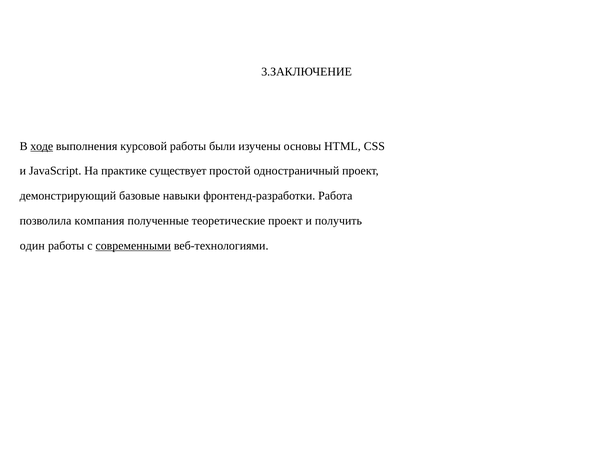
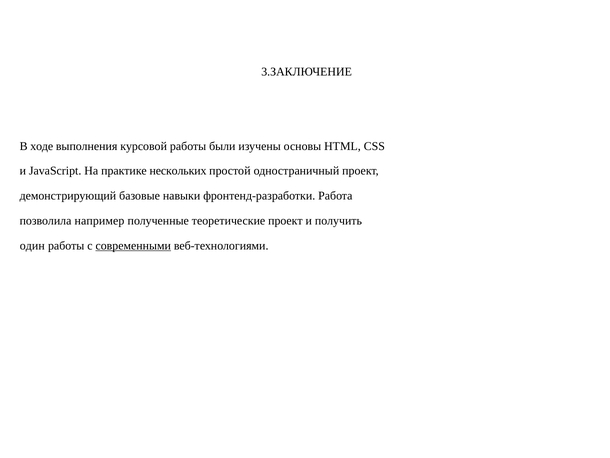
ходе underline: present -> none (42, 146)
существует: существует -> нескольких (178, 171)
компания: компания -> например (99, 221)
